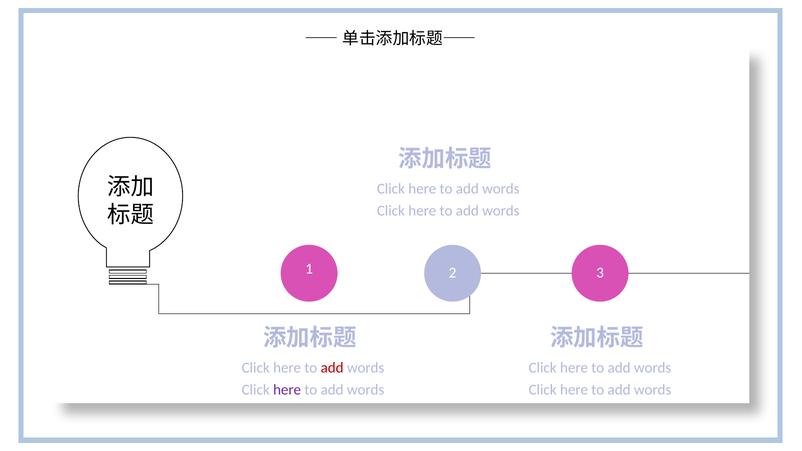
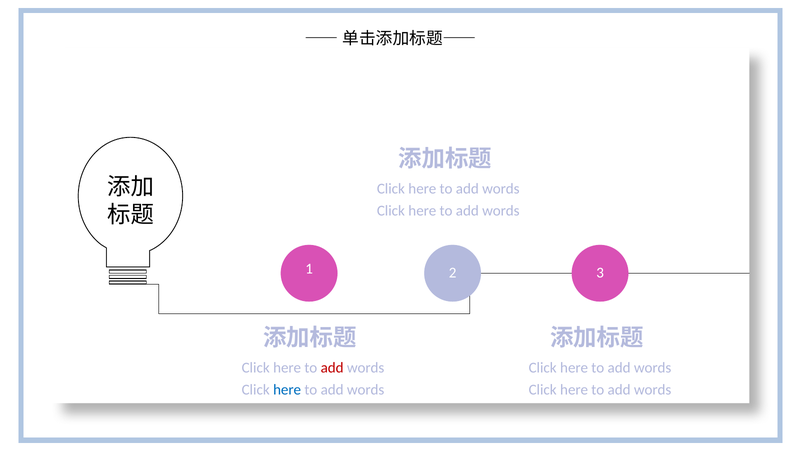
here colour: purple -> blue (287, 390)
